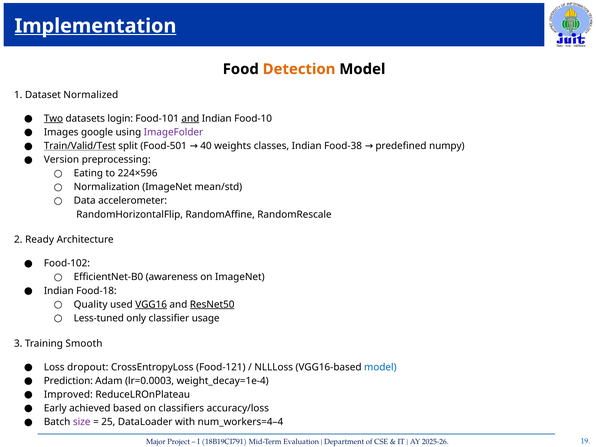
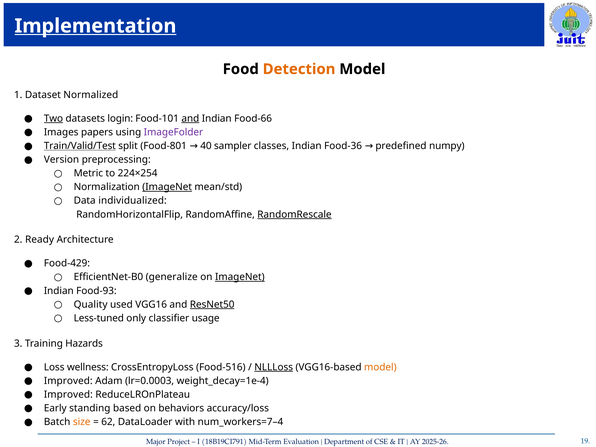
Food-10: Food-10 -> Food-66 (253, 118)
google: google -> papers (97, 132)
Food-501: Food-501 -> Food-801 (164, 146)
weights: weights -> sampler (233, 146)
Food-38: Food-38 -> Food-36 (343, 146)
Eating: Eating -> Metric (88, 173)
224×596: 224×596 -> 224×254 (138, 173)
ImageNet underline: none -> present (167, 187)
accelerometer: accelerometer -> individualized (133, 201)
RandomRescale underline: none -> present (294, 214)
Food-102: Food-102 -> Food-429 (67, 263)
awareness: awareness -> generalize (172, 277)
ImageNet underline: none -> present (240, 277)
Food-18: Food-18 -> Food-93 (96, 291)
VGG16 underline: present -> none (151, 304)
Smooth: Smooth -> Hazards (84, 343)
dropout: dropout -> wellness (88, 367)
Food-121: Food-121 -> Food-516 (221, 367)
NLLLoss underline: none -> present (274, 367)
model colour: blue -> orange (380, 367)
Prediction: Prediction -> Improved (68, 381)
achieved: achieved -> standing (90, 408)
classifiers: classifiers -> behaviors (181, 408)
size colour: purple -> orange (82, 422)
25: 25 -> 62 (108, 422)
num_workers=4–4: num_workers=4–4 -> num_workers=7–4 (240, 422)
